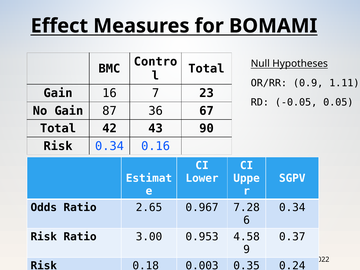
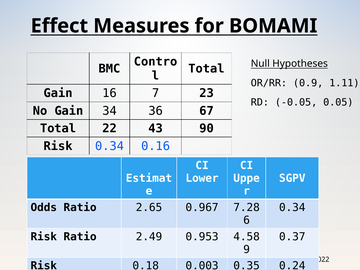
87: 87 -> 34 (110, 111)
42: 42 -> 22 (110, 128)
3.00: 3.00 -> 2.49 (149, 237)
